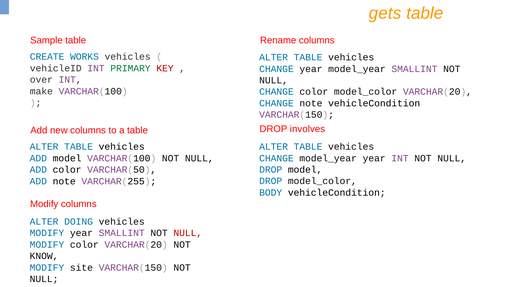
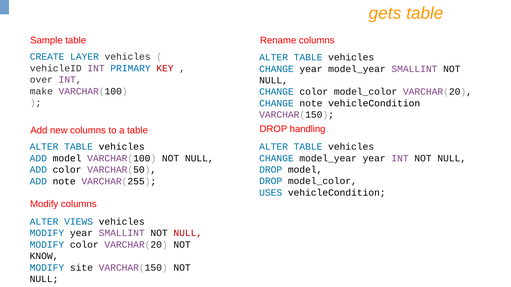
WORKS: WORKS -> LAYER (85, 57)
PRIMARY colour: green -> blue (131, 68)
involves: involves -> handling (308, 129)
BODY: BODY -> USES (271, 193)
DOING: DOING -> VIEWS (79, 222)
